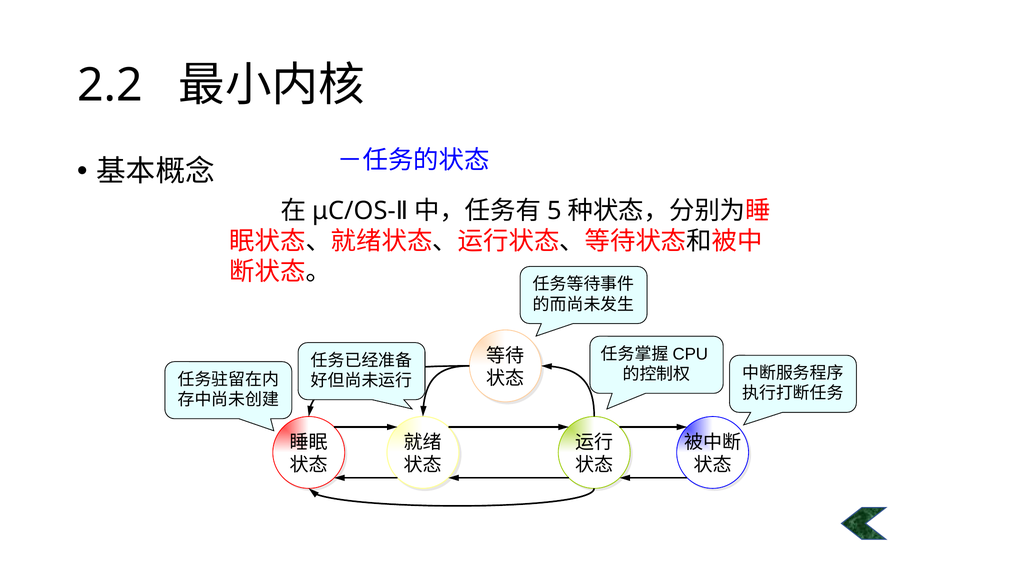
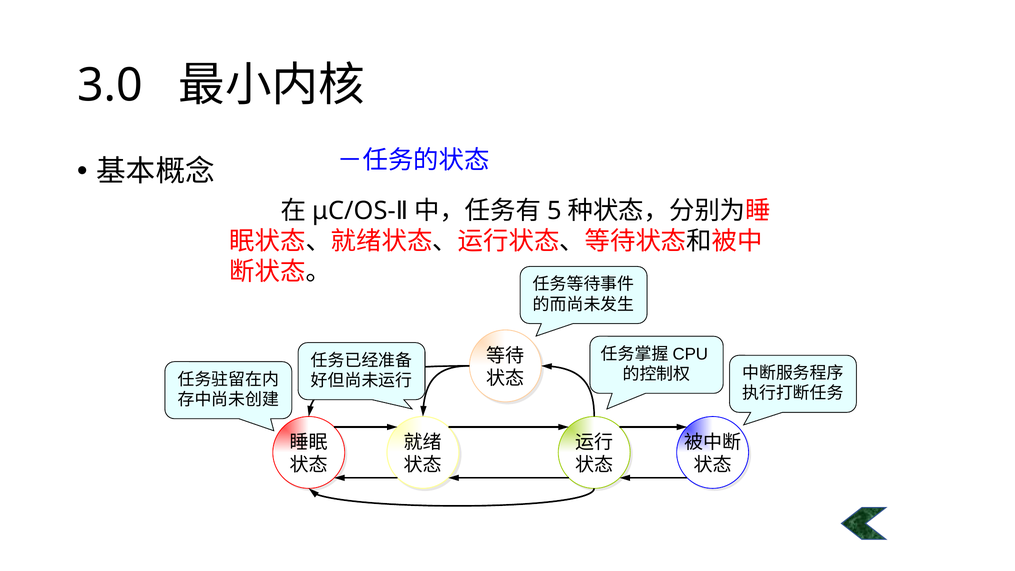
2.2: 2.2 -> 3.0 (110, 85)
